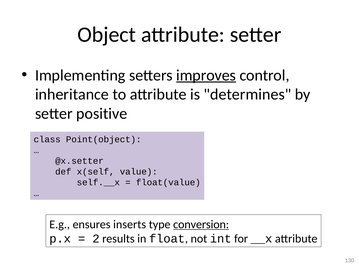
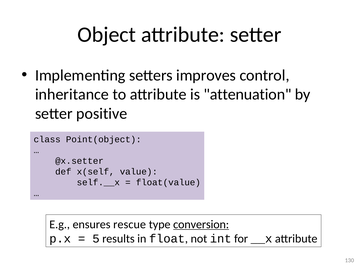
improves underline: present -> none (206, 75)
determines: determines -> attenuation (248, 94)
inserts: inserts -> rescue (130, 225)
2: 2 -> 5 (96, 239)
